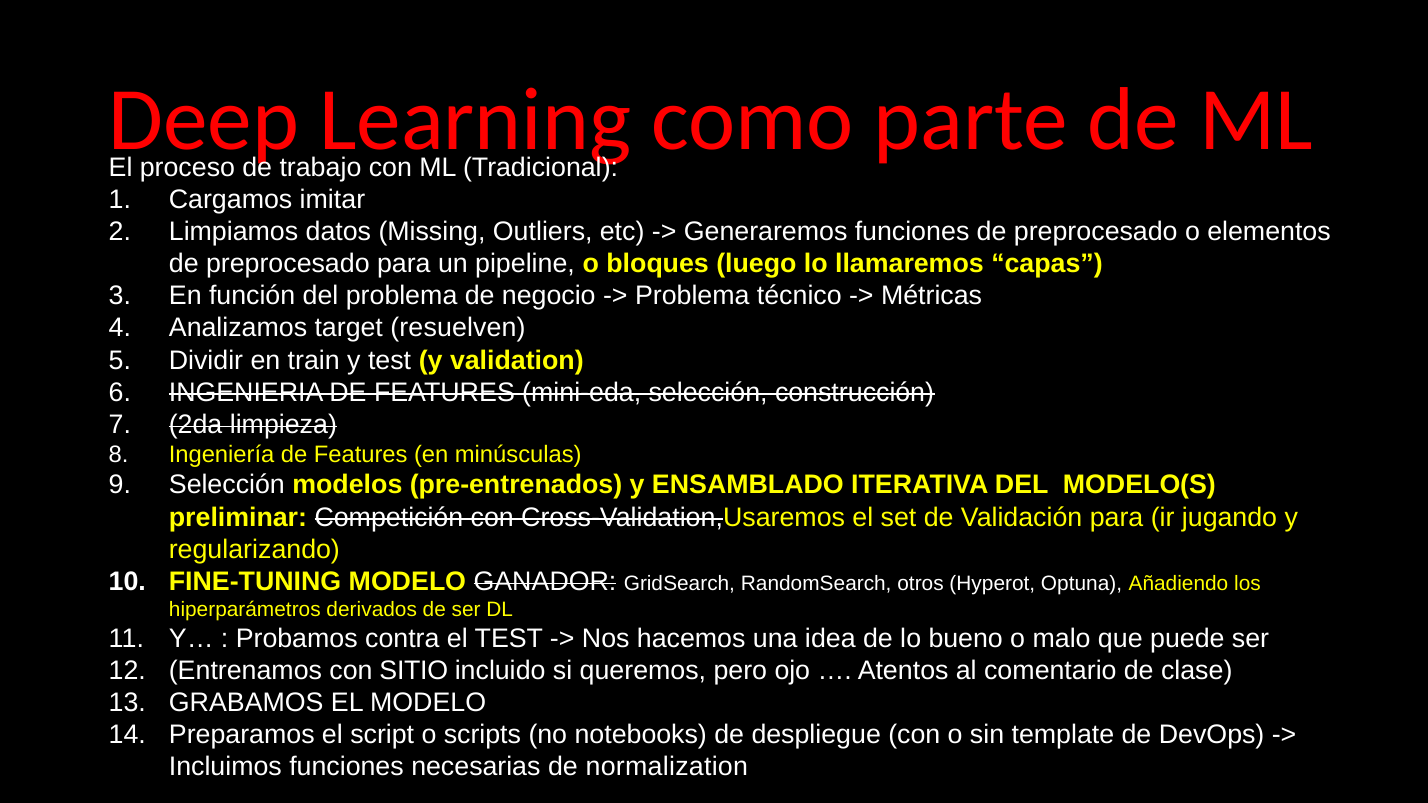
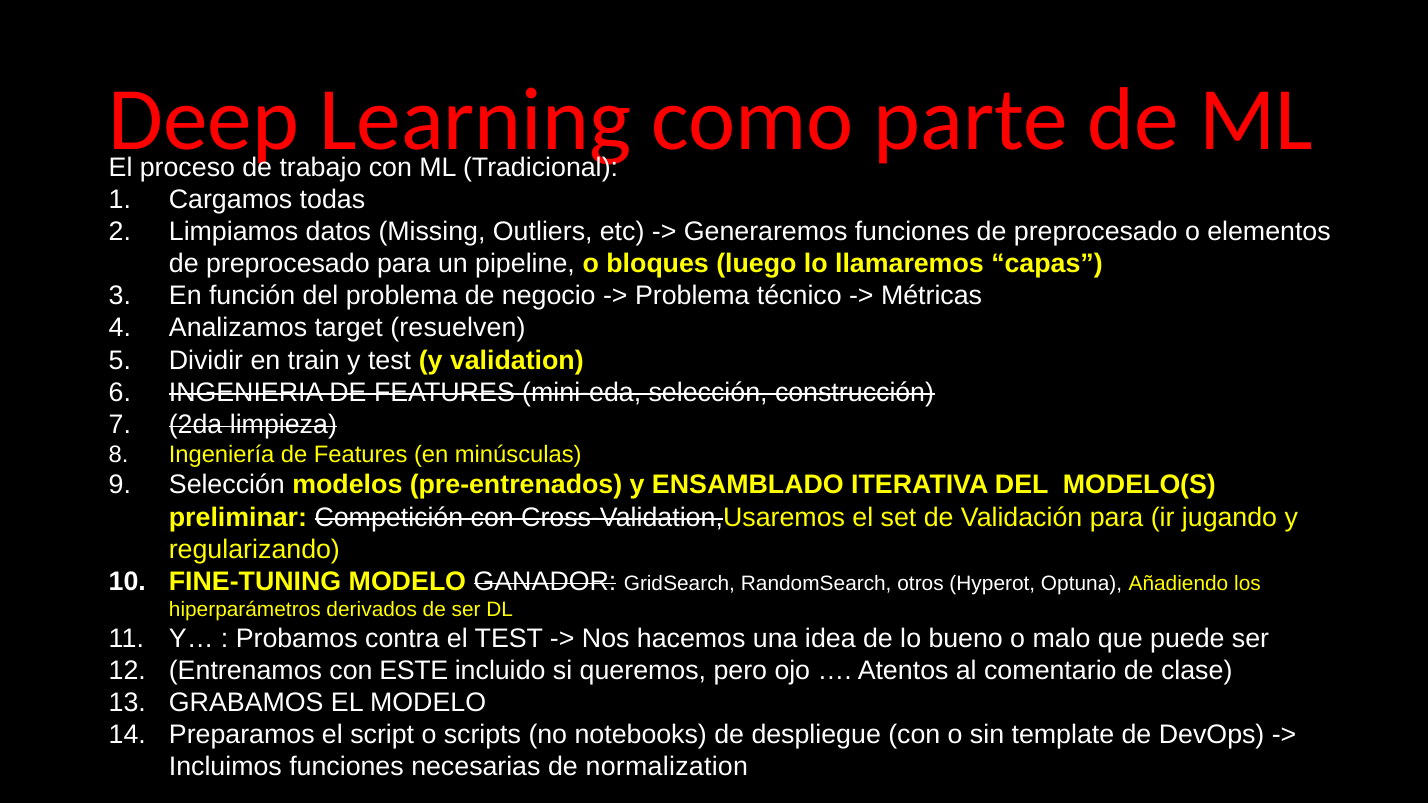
imitar: imitar -> todas (332, 200)
SITIO: SITIO -> ESTE (414, 671)
